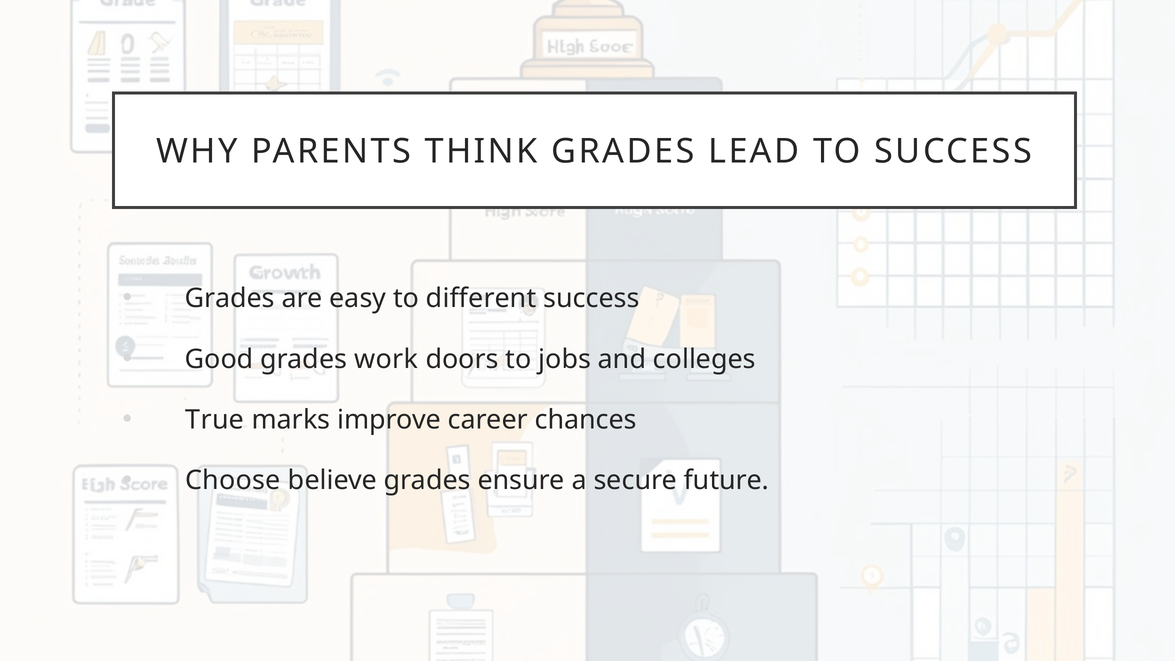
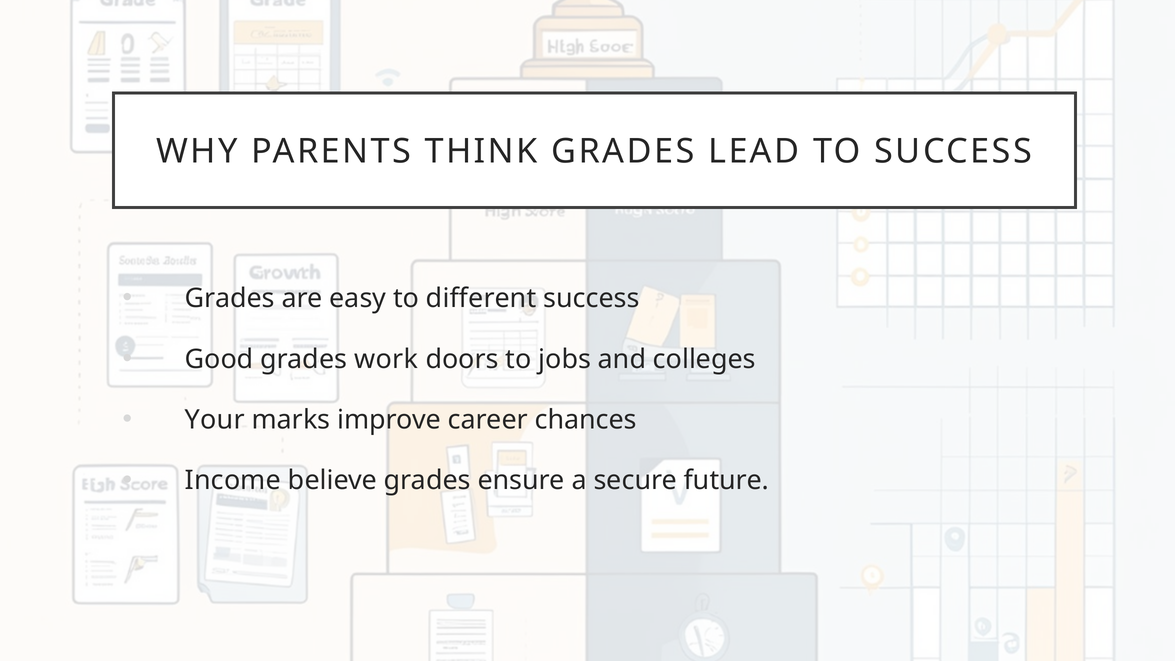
True: True -> Your (215, 420)
Choose: Choose -> Income (233, 481)
